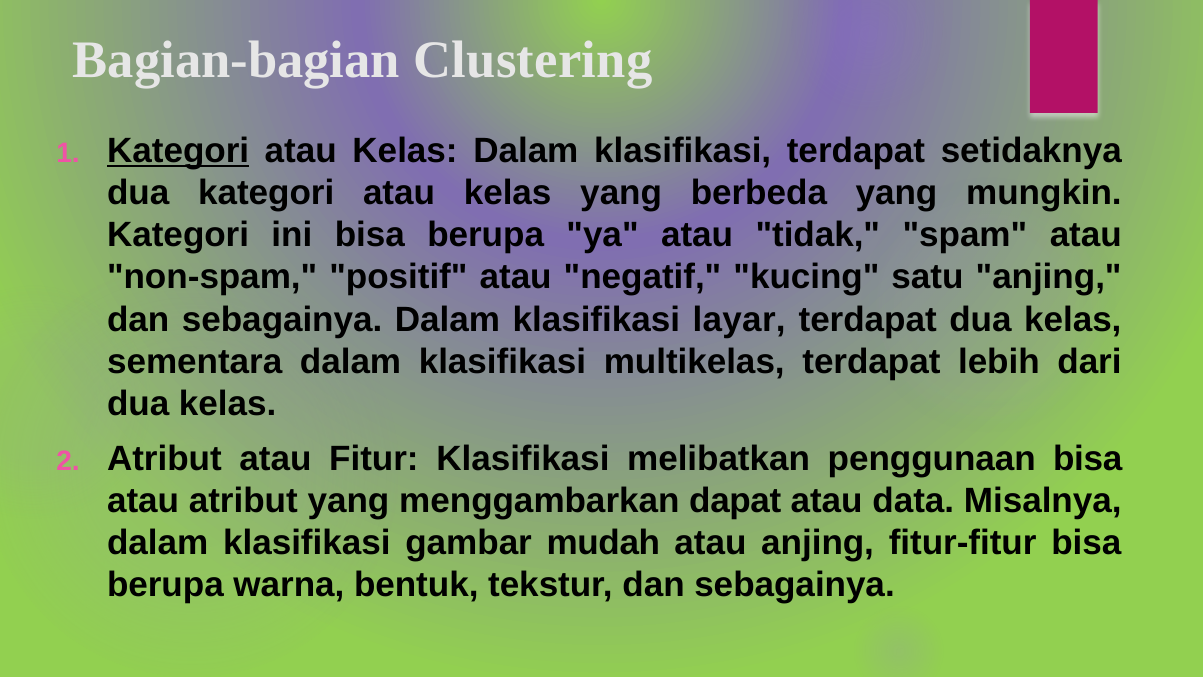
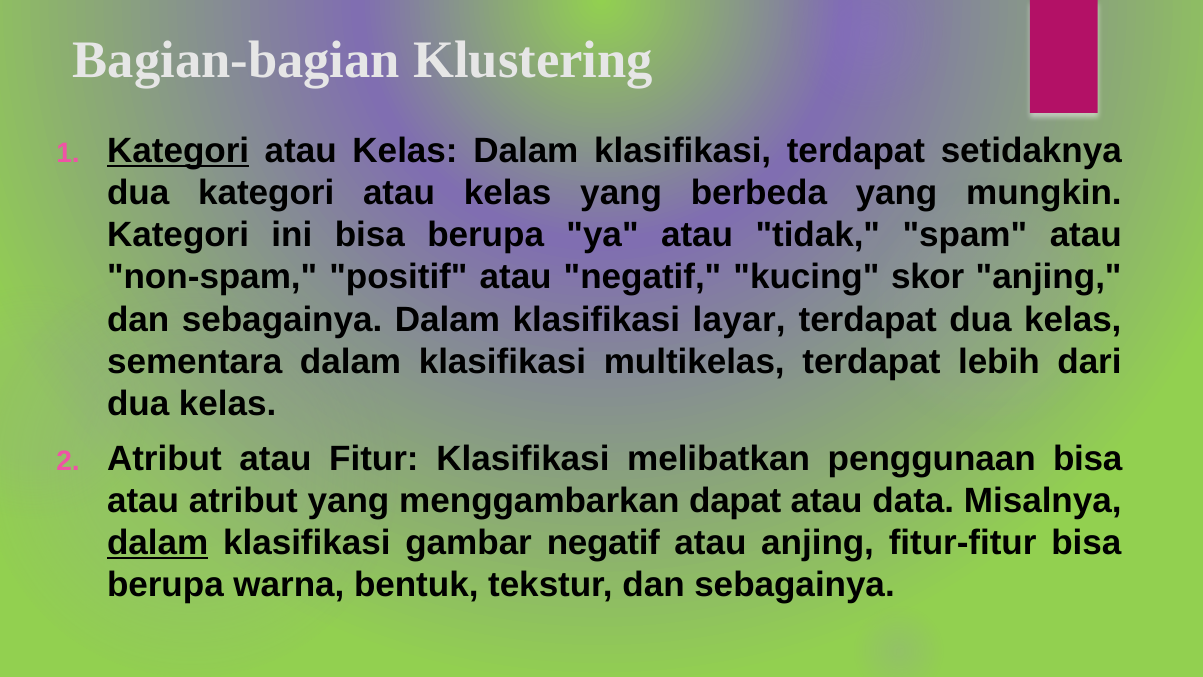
Clustering: Clustering -> Klustering (533, 60)
satu: satu -> skor (928, 277)
dalam underline: none -> present (158, 542)
gambar mudah: mudah -> negatif (603, 542)
